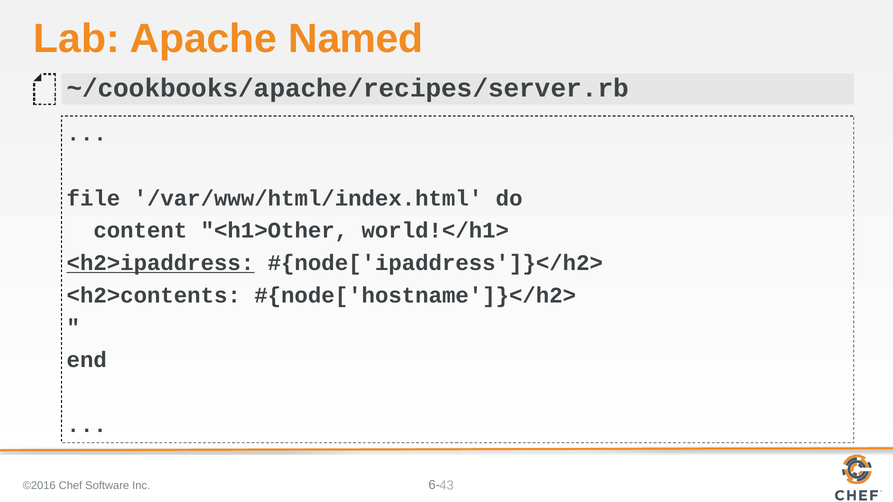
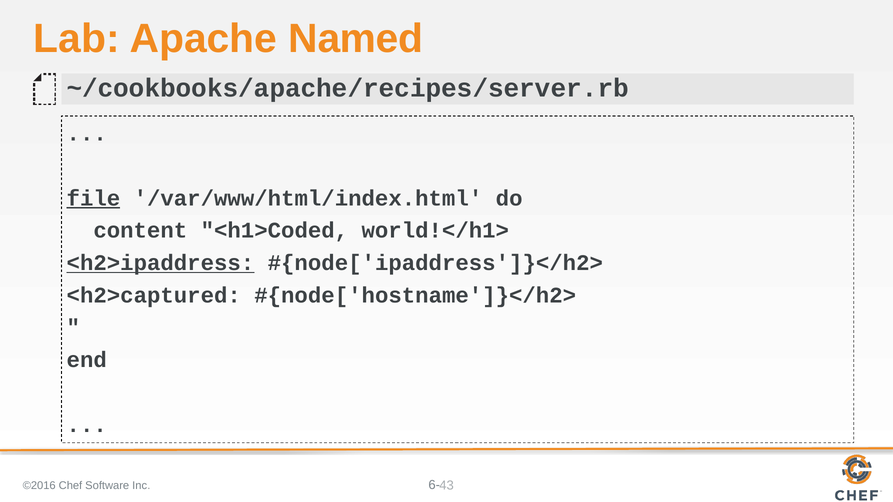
file underline: none -> present (93, 198)
<h1>Other: <h1>Other -> <h1>Coded (274, 231)
<h2>contents: <h2>contents -> <h2>captured (154, 295)
